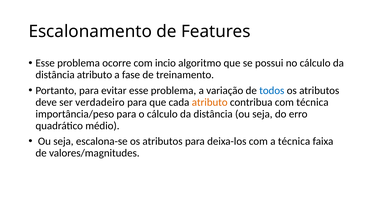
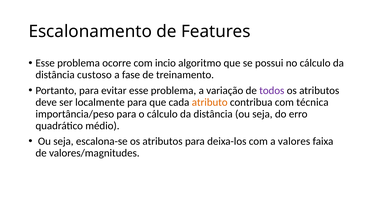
distância atributo: atributo -> custoso (94, 75)
todos colour: blue -> purple (272, 91)
verdadeiro: verdadeiro -> localmente (100, 102)
a técnica: técnica -> valores (294, 142)
